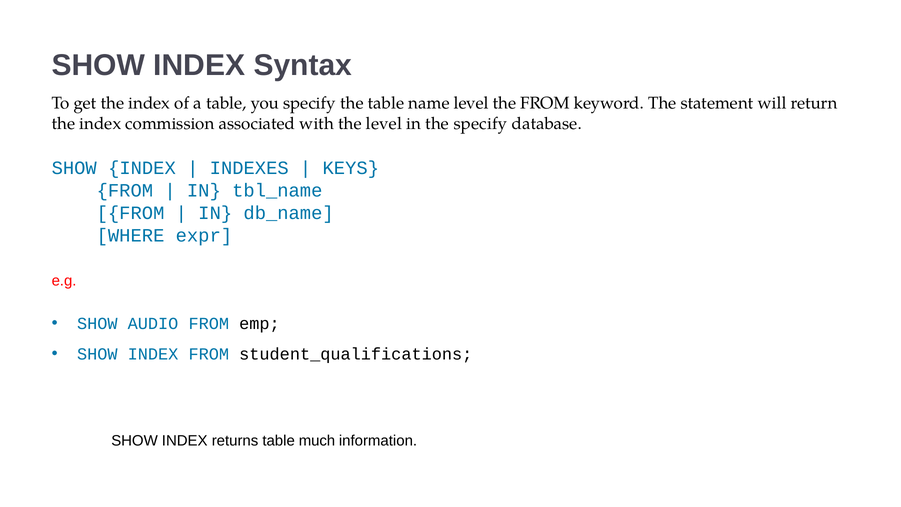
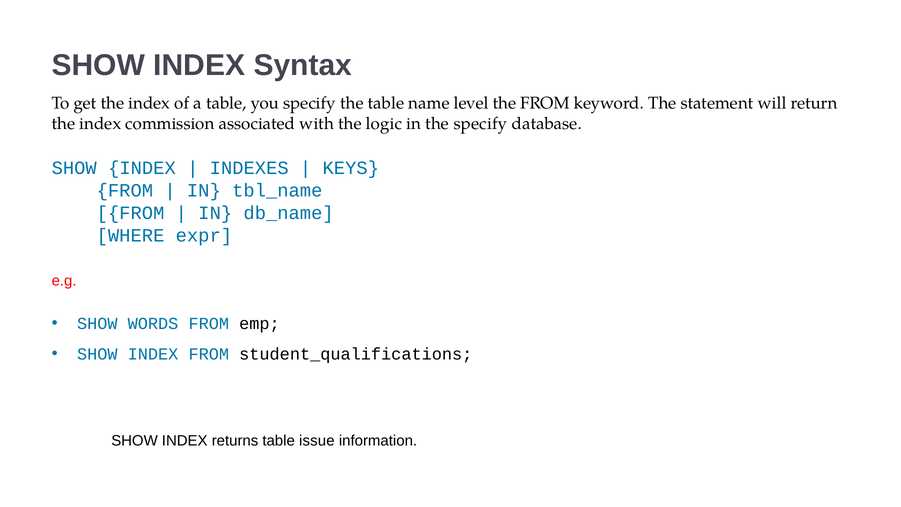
the level: level -> logic (384, 123)
AUDIO: AUDIO -> WORDS (153, 323)
much: much -> issue (317, 441)
